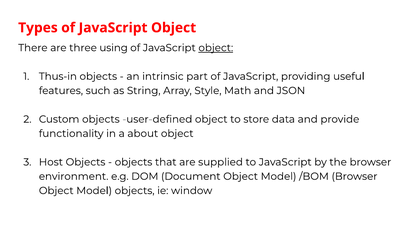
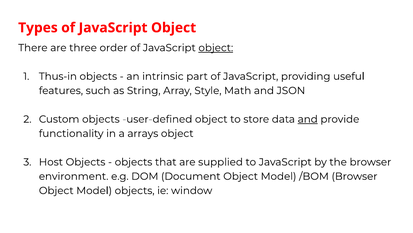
using: using -> order (114, 48)
and underline: none -> present (308, 119)
about: about -> arrays (143, 133)
